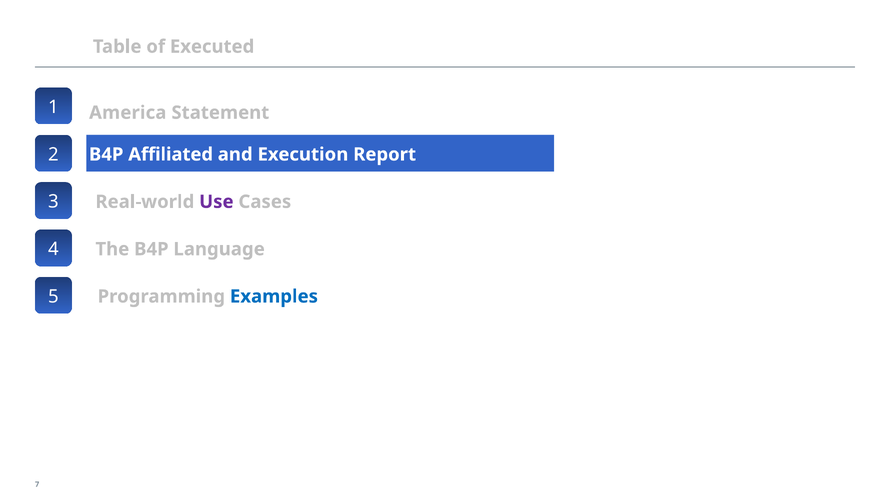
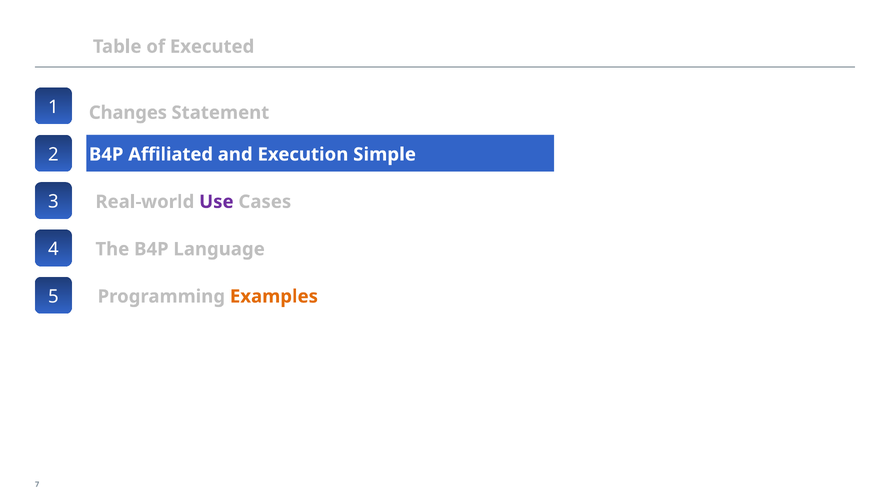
America: America -> Changes (128, 113)
Report: Report -> Simple (385, 154)
Examples colour: blue -> orange (274, 296)
